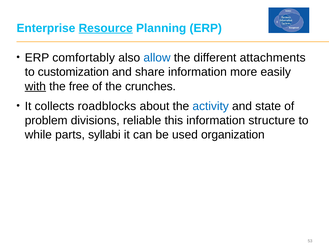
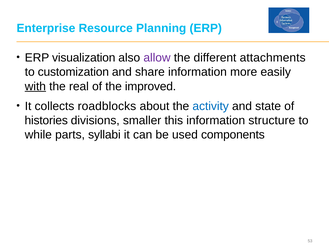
Resource underline: present -> none (106, 28)
comfortably: comfortably -> visualization (84, 58)
allow colour: blue -> purple (157, 58)
free: free -> real (79, 86)
crunches: crunches -> improved (151, 86)
problem: problem -> histories (46, 120)
reliable: reliable -> smaller (142, 120)
organization: organization -> components (233, 135)
